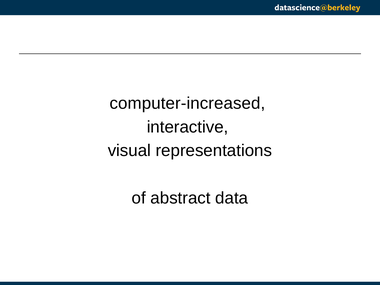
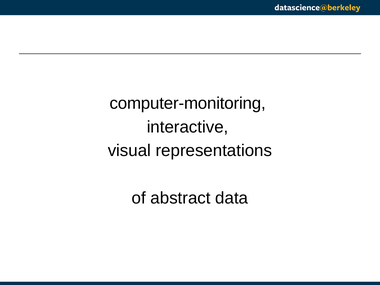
computer-increased: computer-increased -> computer-monitoring (188, 103)
